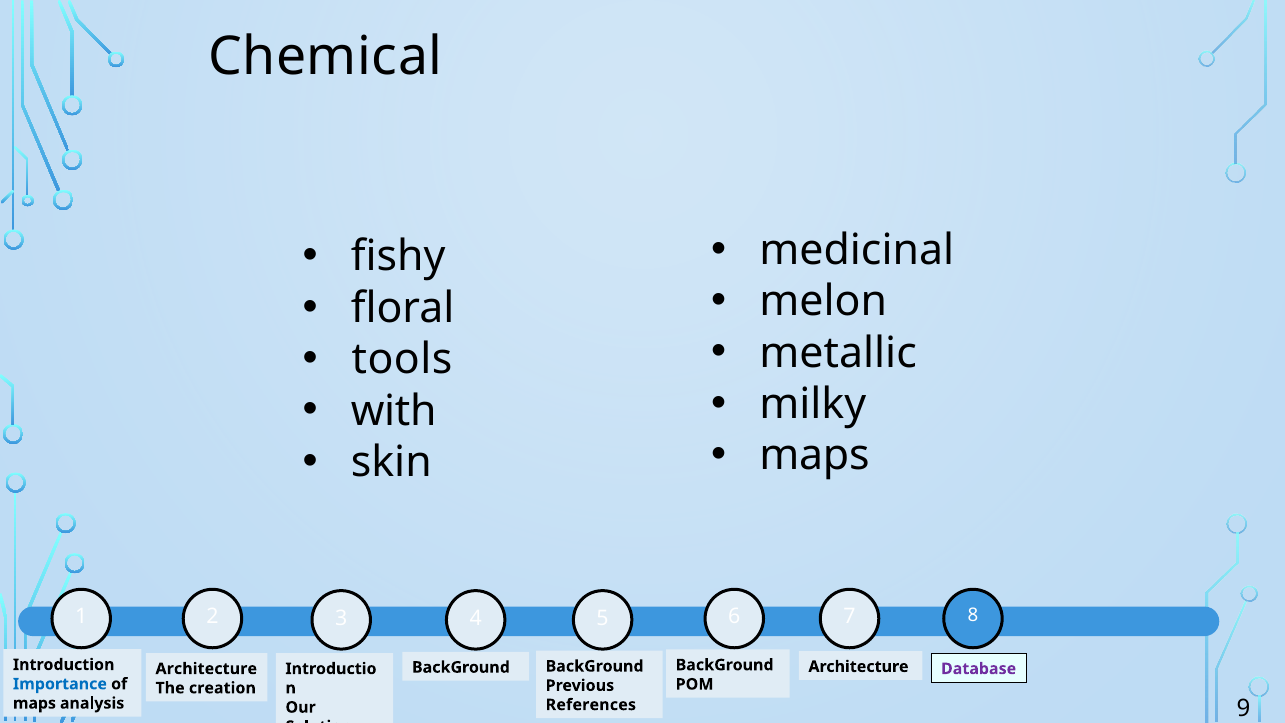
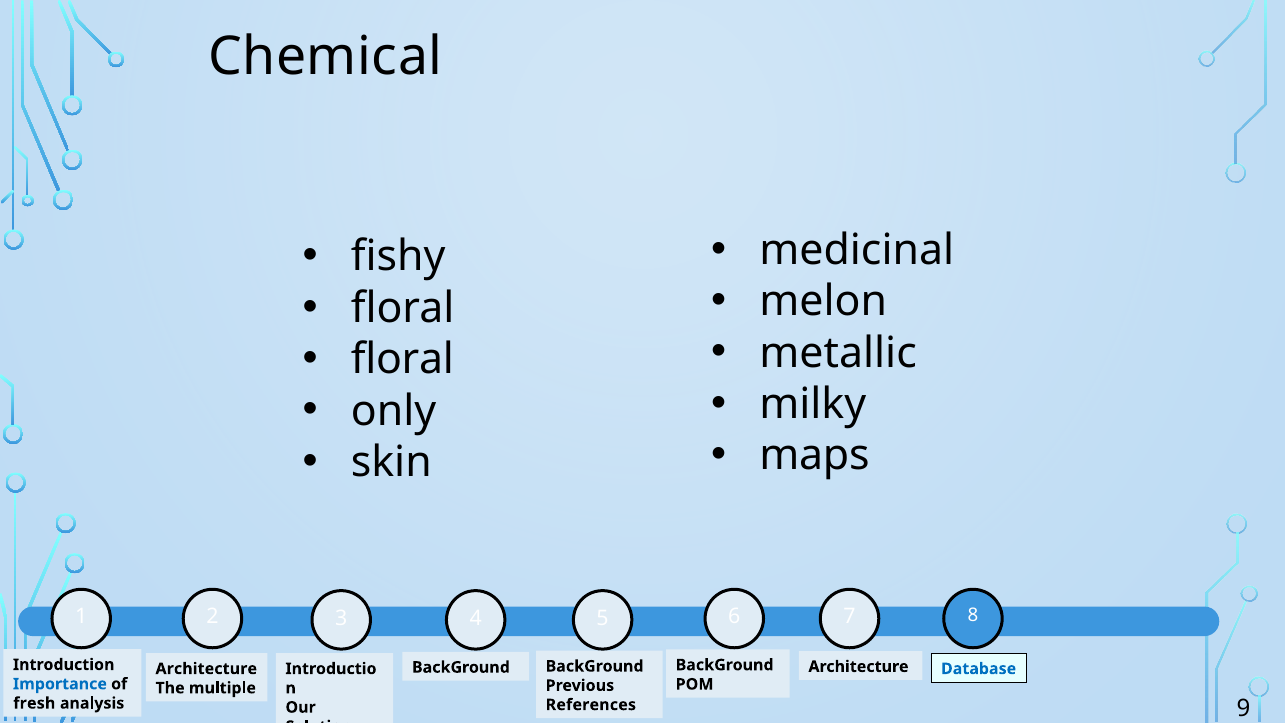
tools: tools -> floral (402, 360)
with: with -> only (394, 411)
Database colour: purple -> blue (979, 669)
creation: creation -> multiple (222, 688)
maps: maps -> fresh (34, 703)
